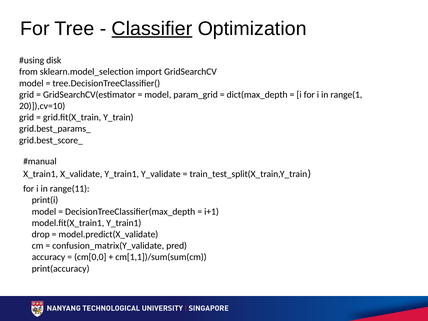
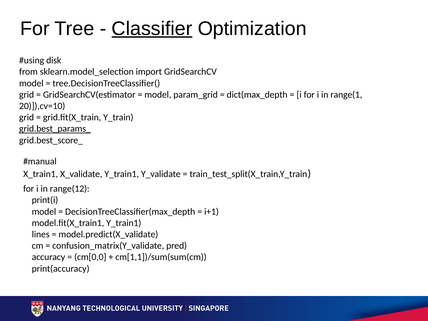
grid.best_params_ underline: none -> present (55, 129)
range(11: range(11 -> range(12 (70, 189)
drop: drop -> lines (41, 234)
